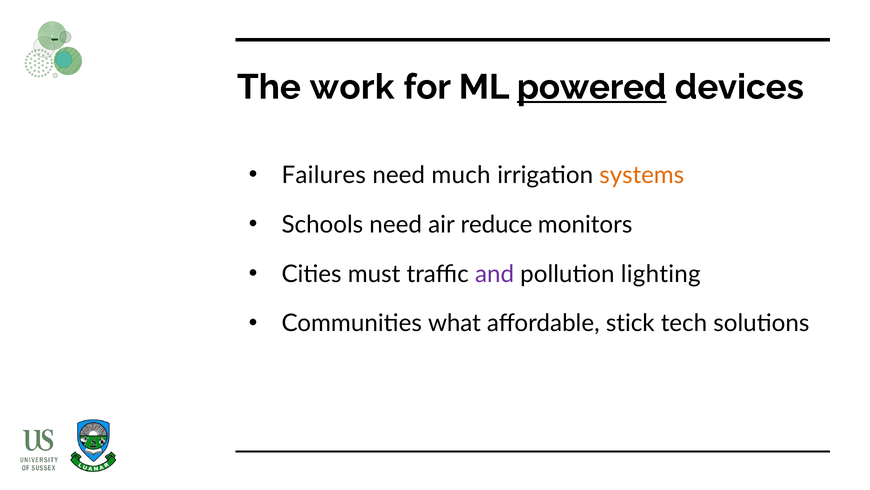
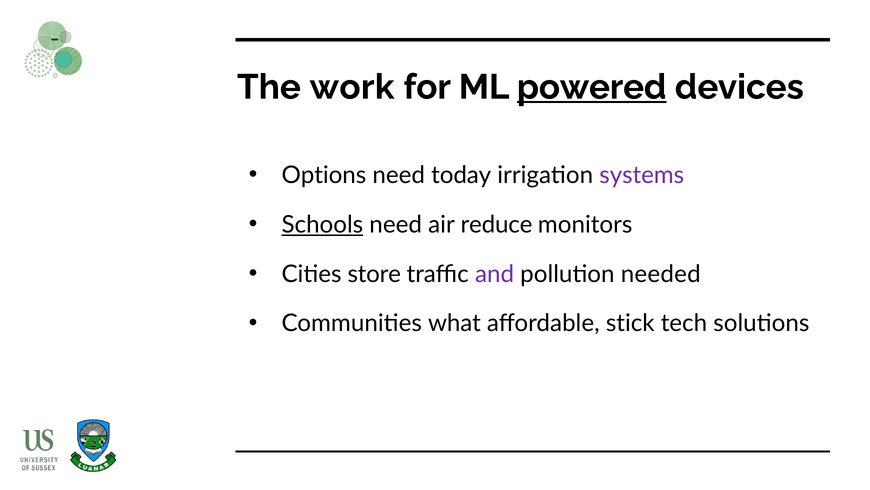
Failures: Failures -> Options (324, 175)
much: much -> today (461, 175)
systems colour: orange -> purple (642, 175)
Schools underline: none -> present (322, 224)
must: must -> store (374, 274)
lighting: lighting -> needed (661, 274)
